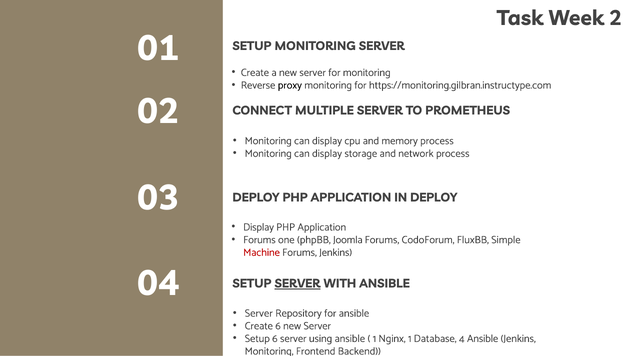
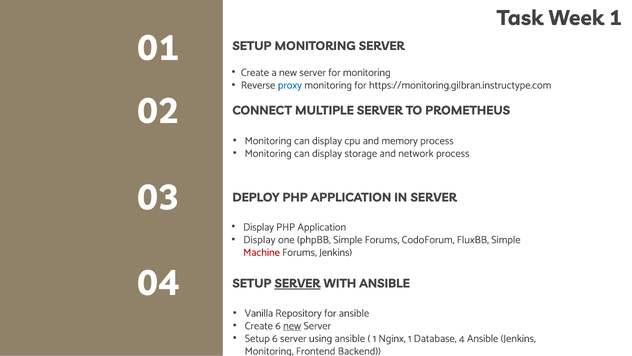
Week 2: 2 -> 1 (615, 18)
proxy colour: black -> blue (290, 85)
IN DEPLOY: DEPLOY -> SERVER (434, 197)
Forums: Forums -> Display (259, 239)
phpBB Joomla: Joomla -> Simple (348, 239)
Server: Server -> Vanilla (259, 313)
new underline: none -> present (292, 325)
